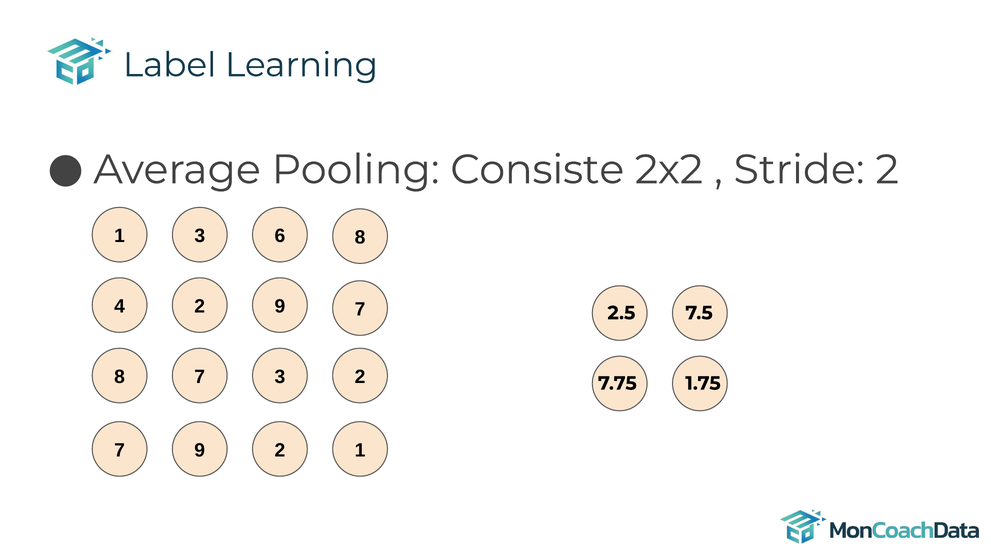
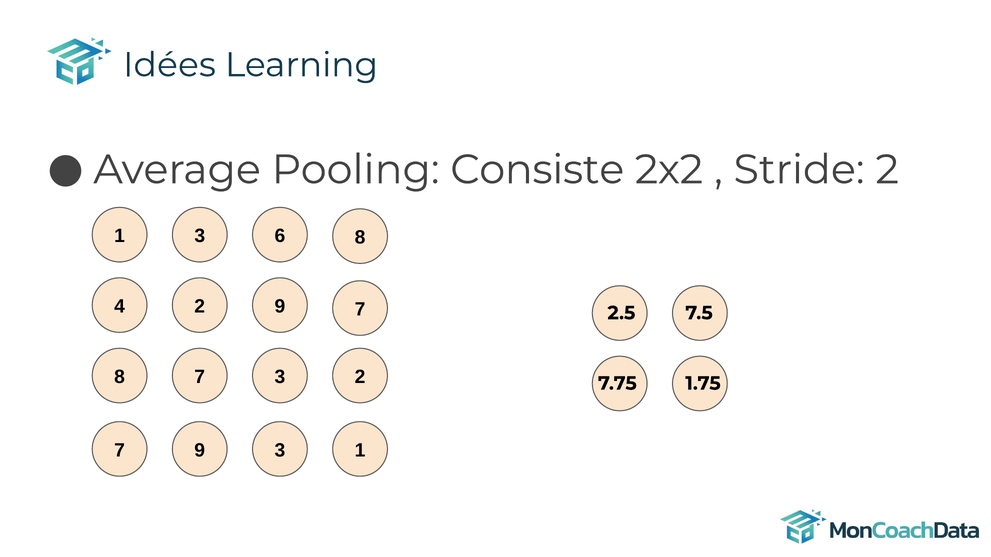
Label: Label -> Idées (169, 65)
9 2: 2 -> 3 (280, 451)
